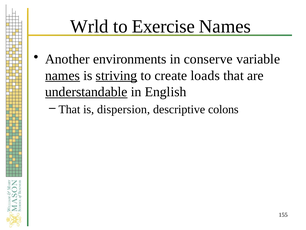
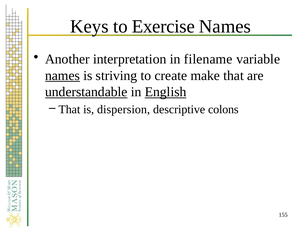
Wrld: Wrld -> Keys (89, 26)
environments: environments -> interpretation (130, 59)
conserve: conserve -> filename (208, 59)
striving underline: present -> none (117, 75)
loads: loads -> make (205, 75)
English underline: none -> present (166, 92)
